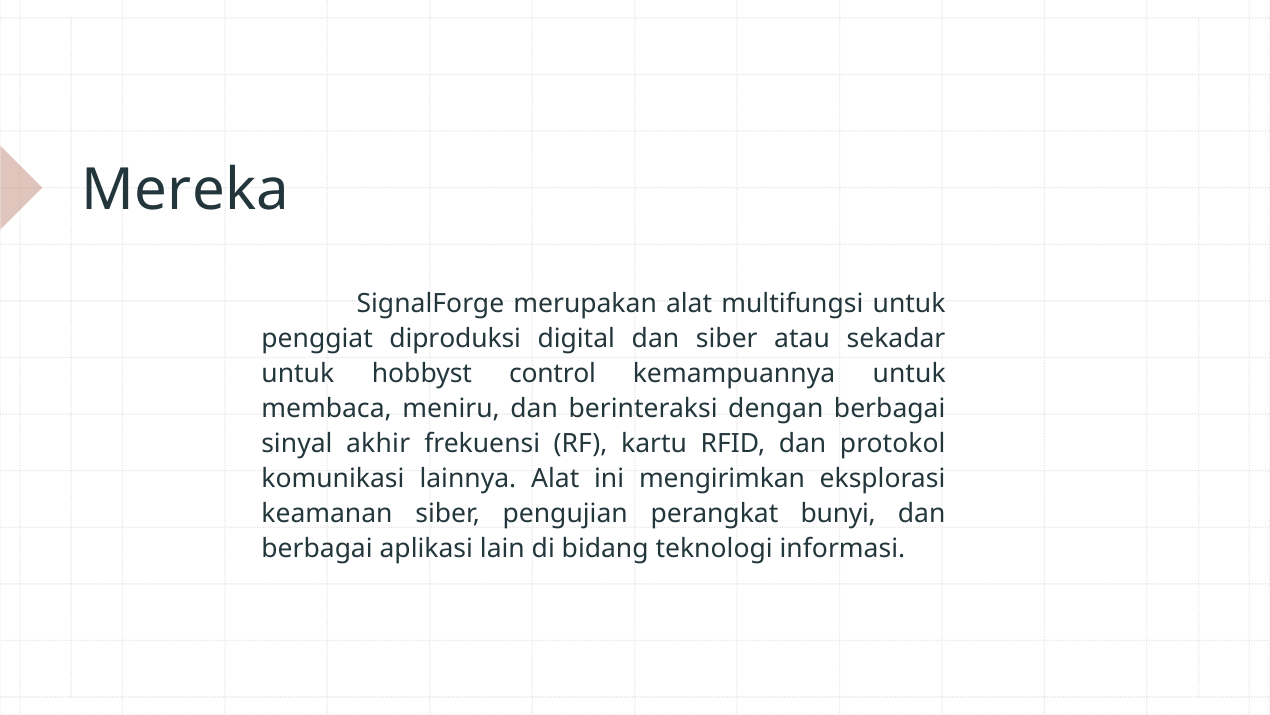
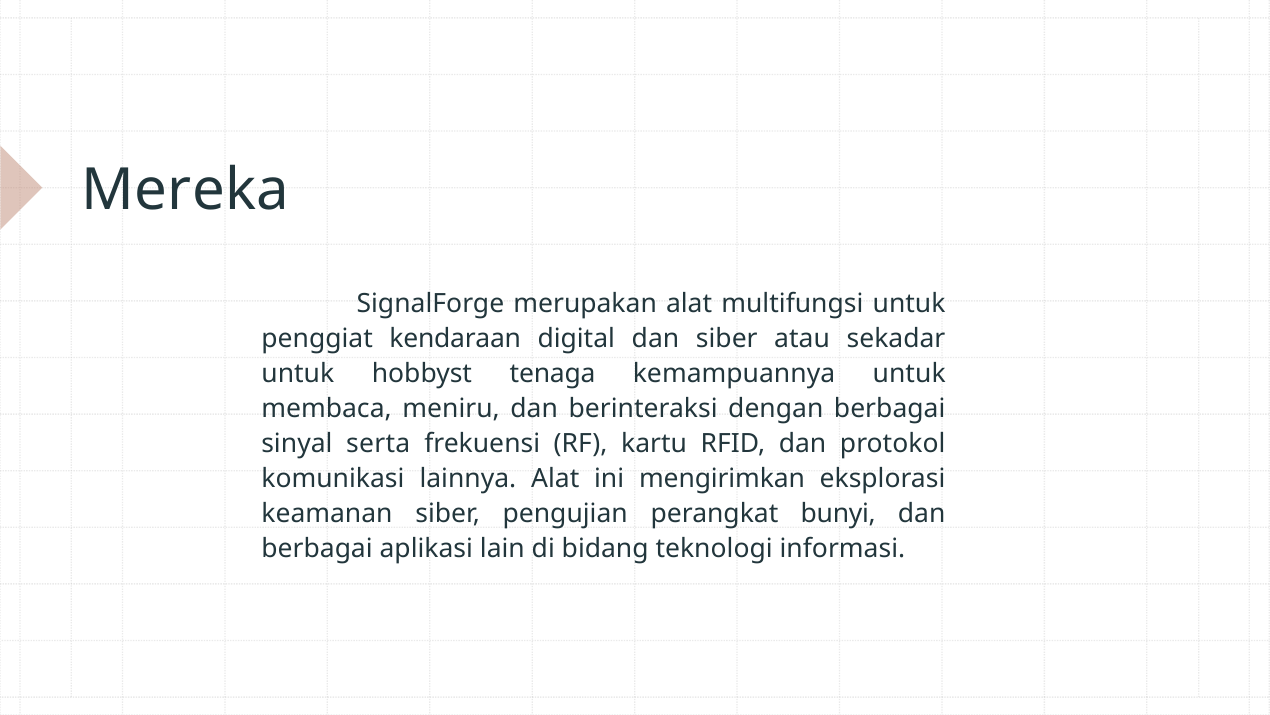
diproduksi: diproduksi -> kendaraan (455, 338)
control: control -> tenaga (553, 373)
akhir: akhir -> serta (378, 443)
